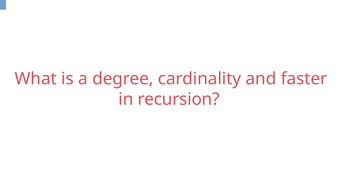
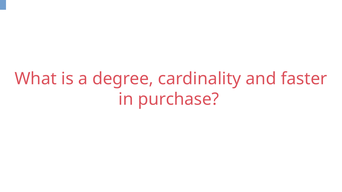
recursion: recursion -> purchase (178, 99)
